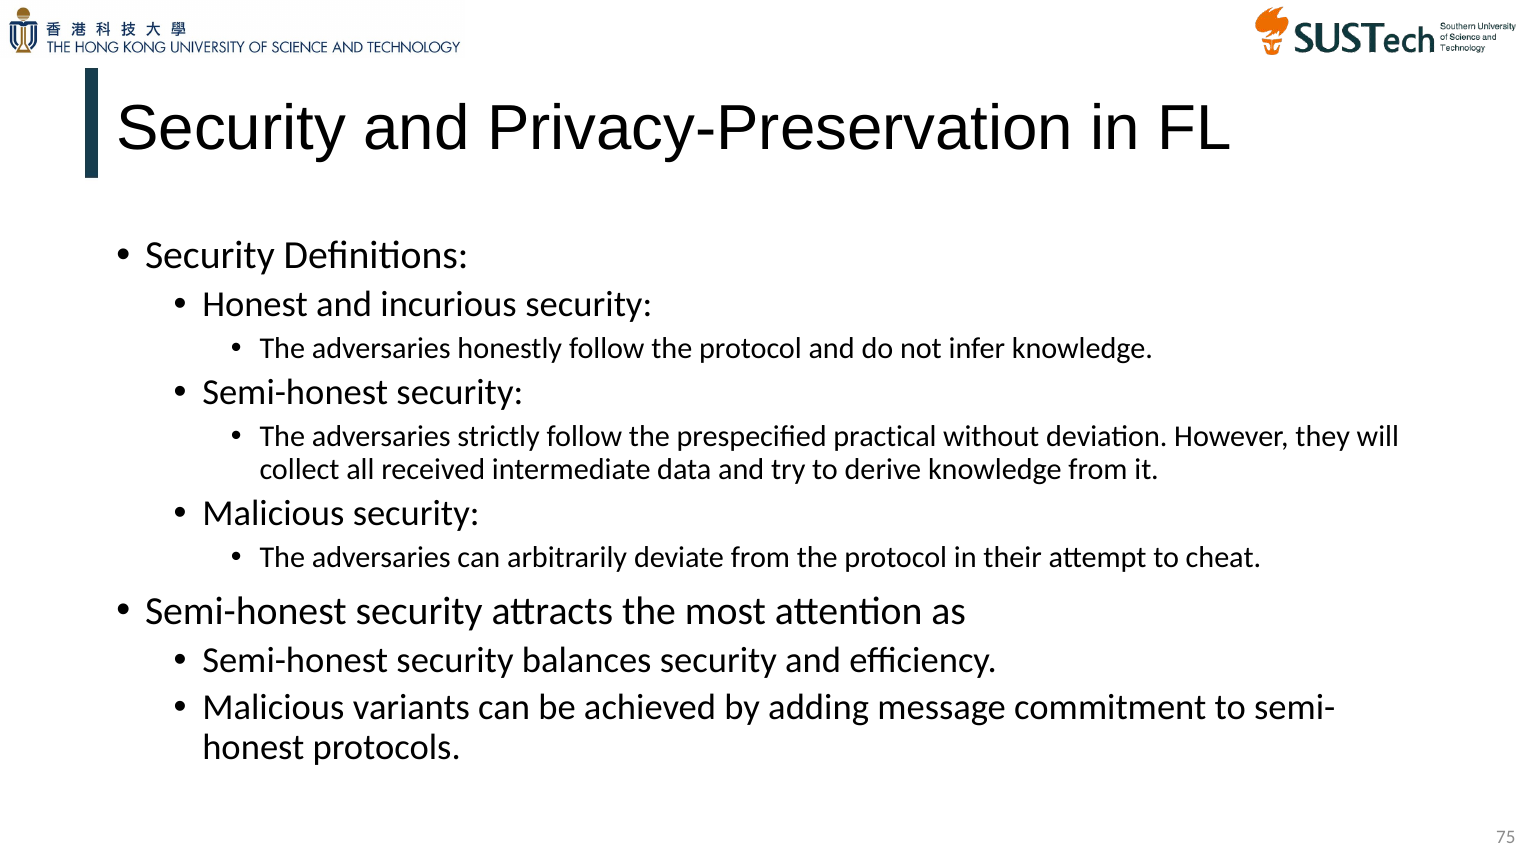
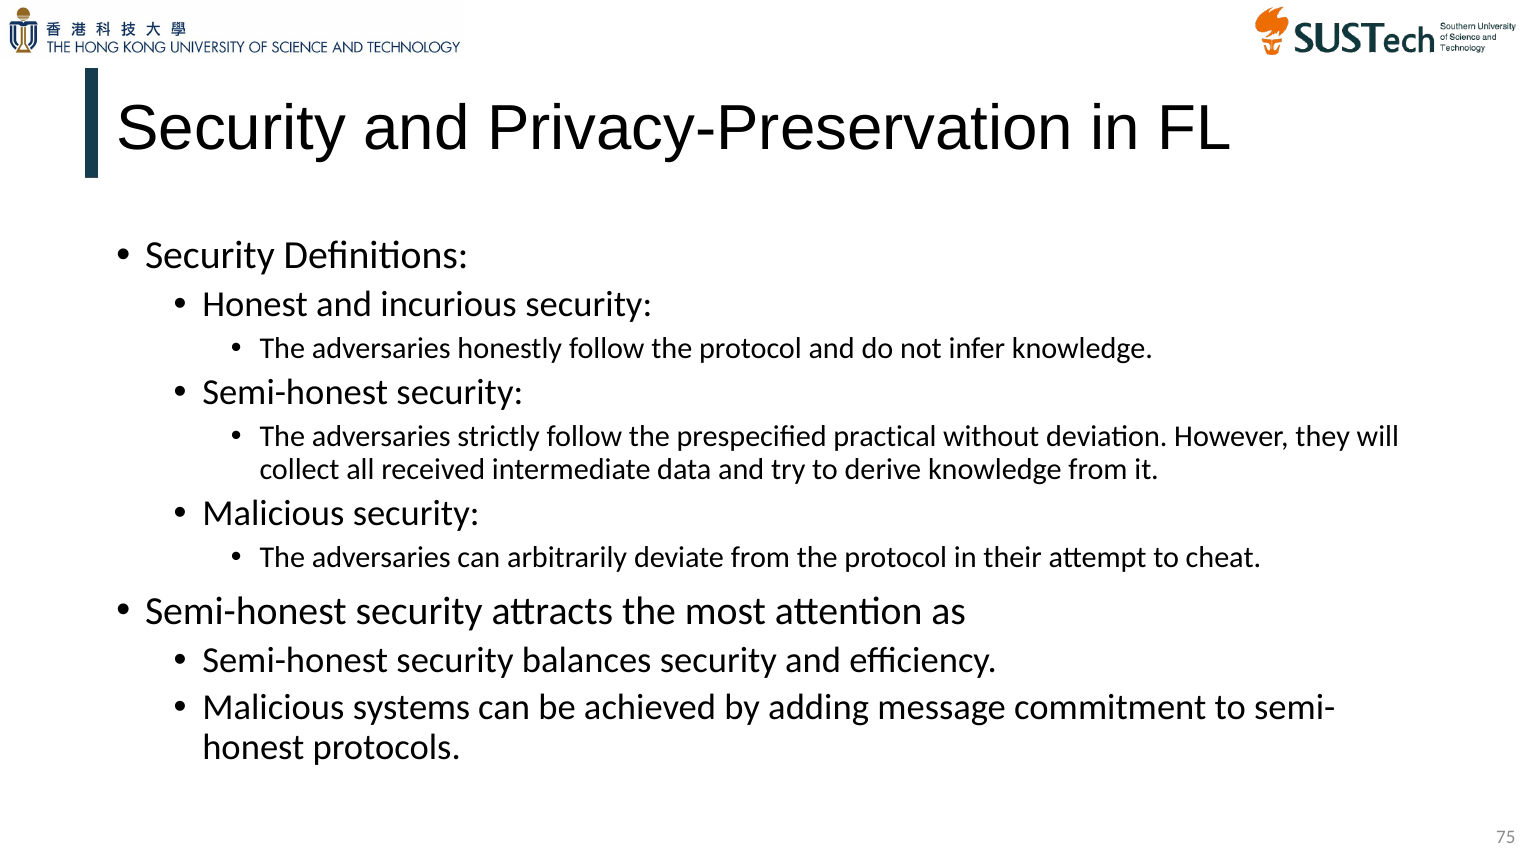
variants: variants -> systems (411, 708)
